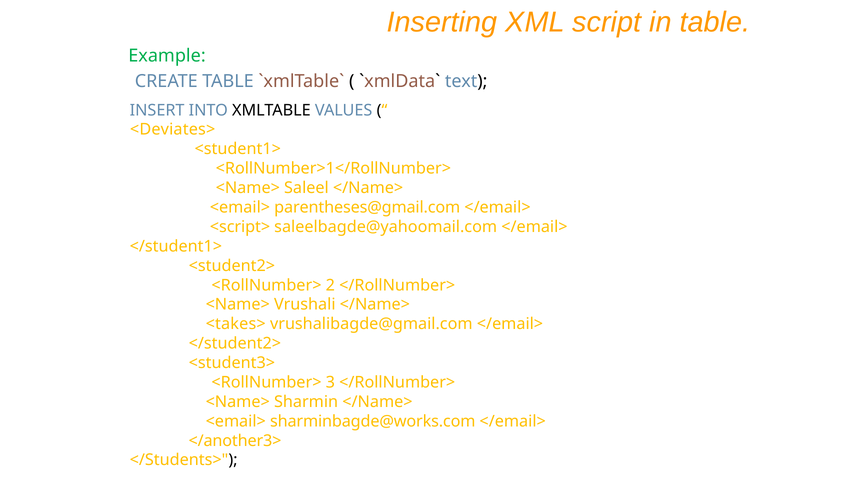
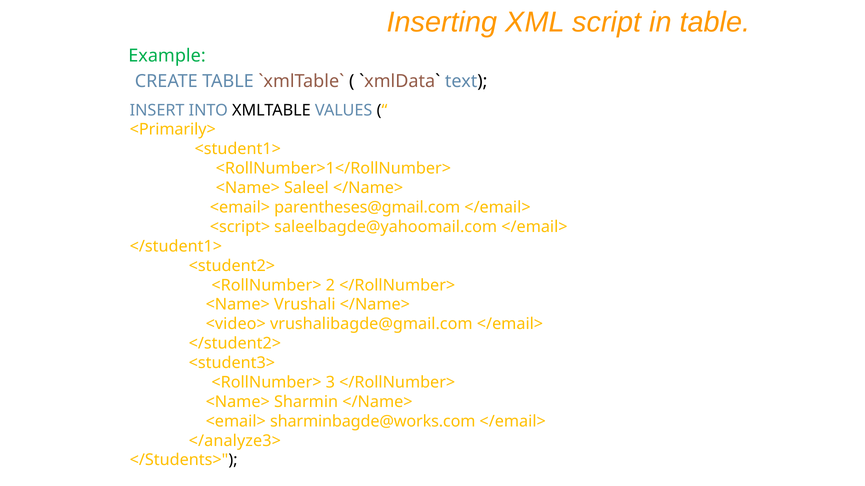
<Deviates>: <Deviates> -> <Primarily> (173, 130)
<takes>: <takes> -> <video> (236, 324)
</another3>: </another3> -> </analyze3> (235, 441)
